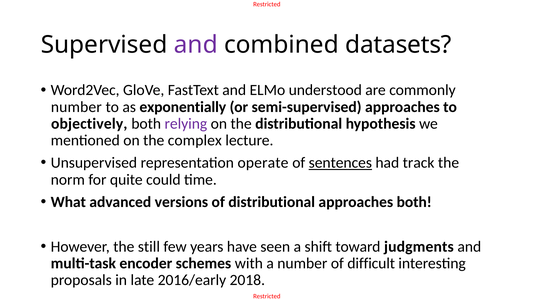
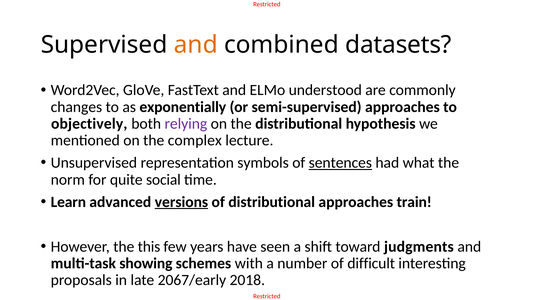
and colour: purple -> orange (196, 45)
number: number -> changes (76, 107)
operate: operate -> symbols (263, 163)
track: track -> what (419, 163)
could: could -> social (163, 180)
What: What -> Learn (68, 202)
versions underline: none -> present (181, 202)
approaches both: both -> train (414, 202)
still: still -> this (149, 247)
encoder: encoder -> showing (146, 264)
2016/early: 2016/early -> 2067/early (192, 280)
